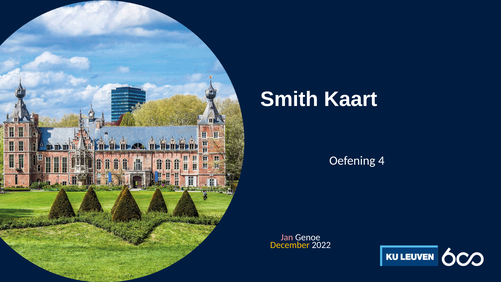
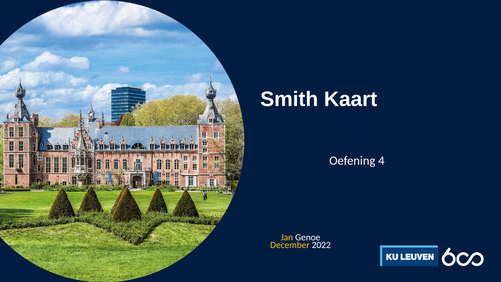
Jan colour: pink -> yellow (287, 237)
